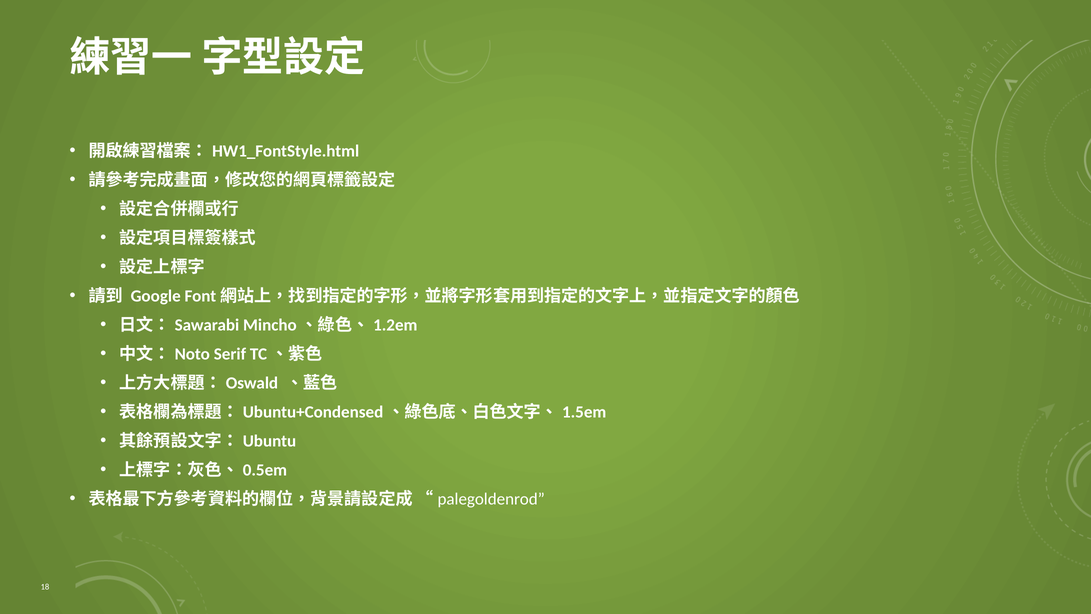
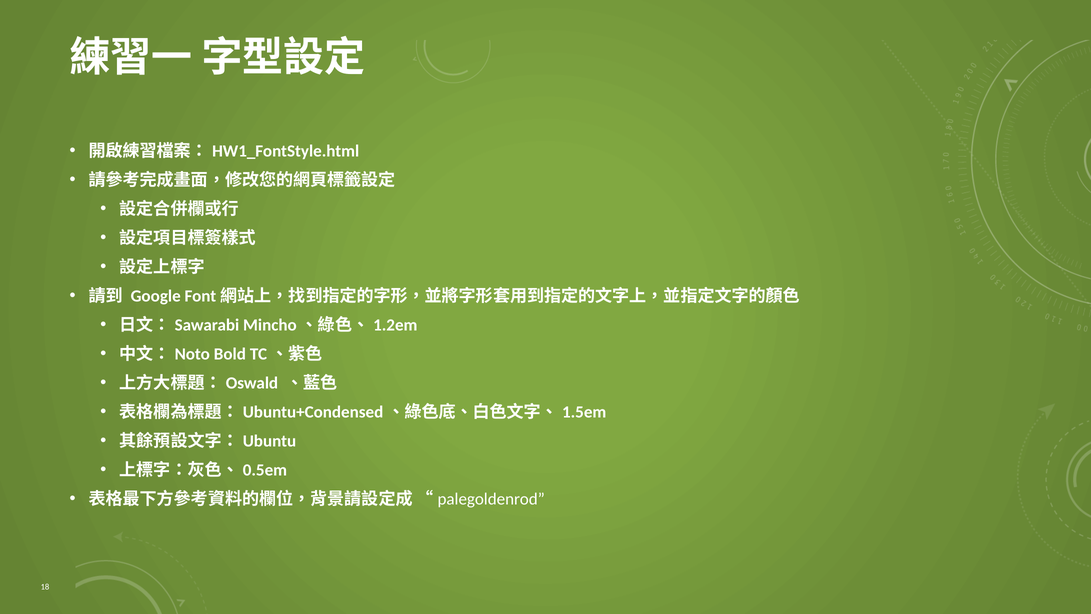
Serif: Serif -> Bold (230, 354)
